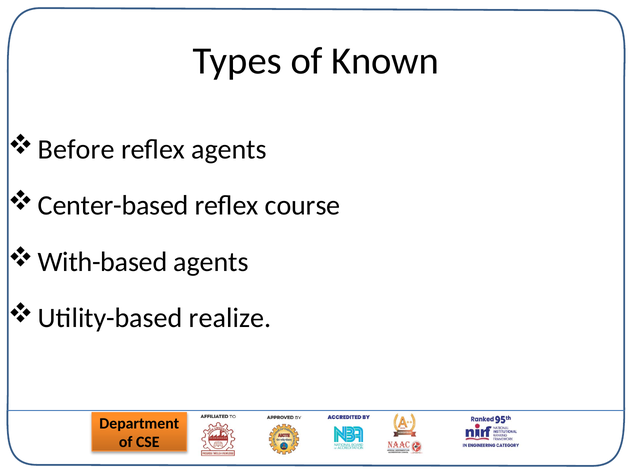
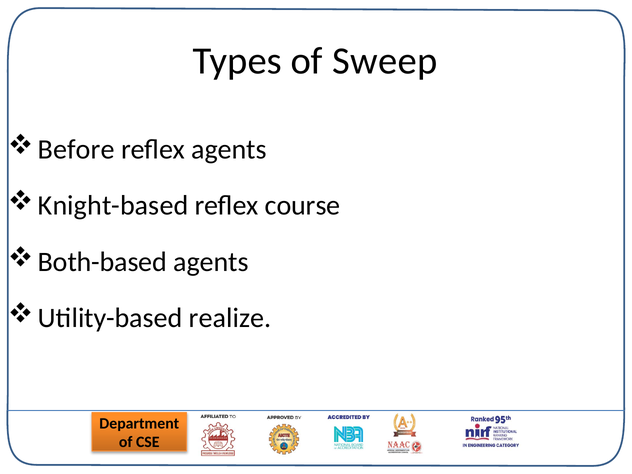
Known: Known -> Sweep (385, 61)
Center-based: Center-based -> Knight-based (113, 206)
With-based: With-based -> Both-based (102, 262)
